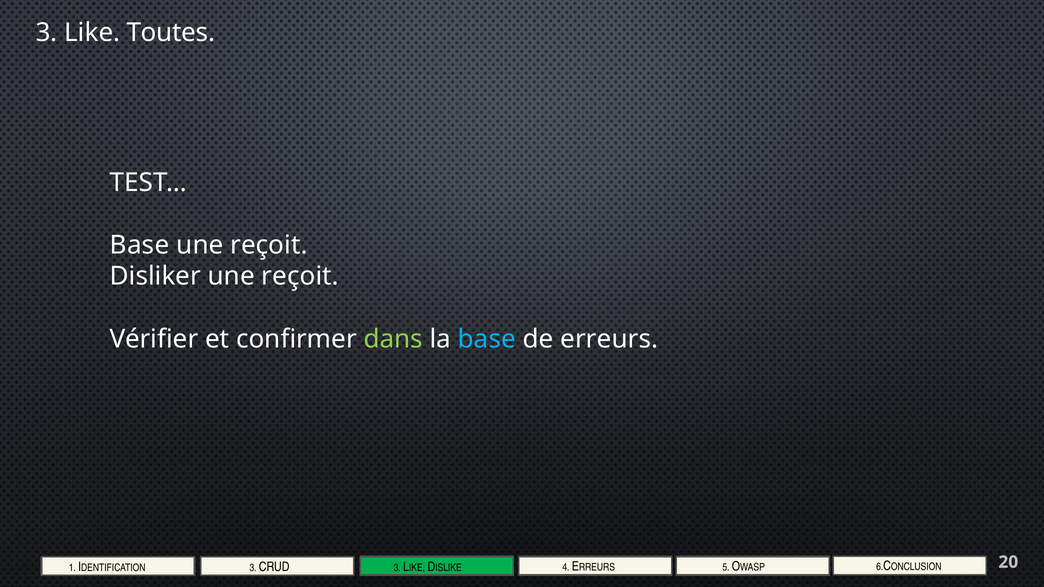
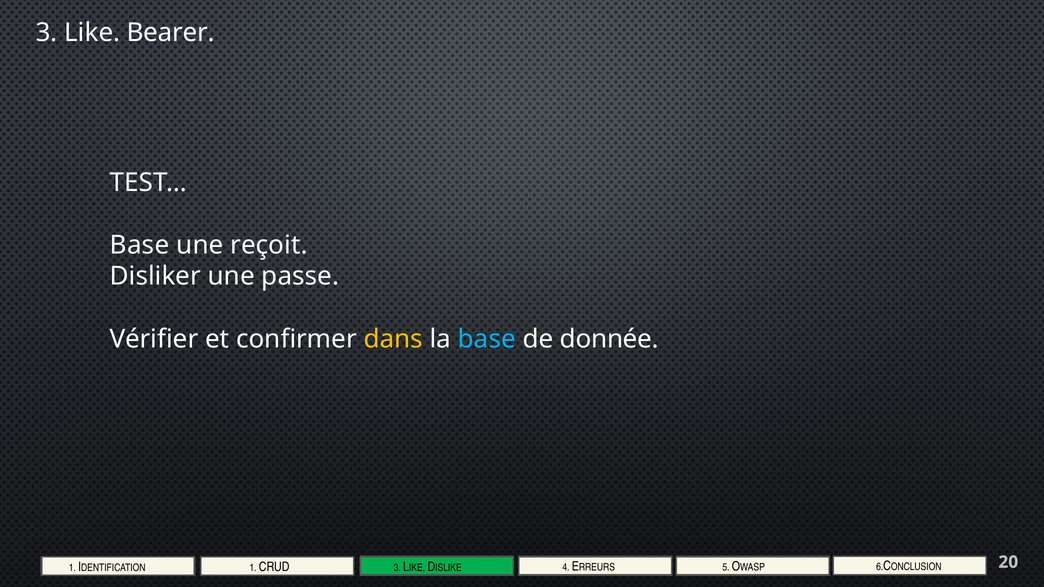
Toutes: Toutes -> Bearer (171, 33)
Disliker une reçoit: reçoit -> passe (300, 276)
dans colour: light green -> yellow (393, 339)
de erreurs: erreurs -> donnée (609, 339)
3: 3 -> 1 (253, 568)
